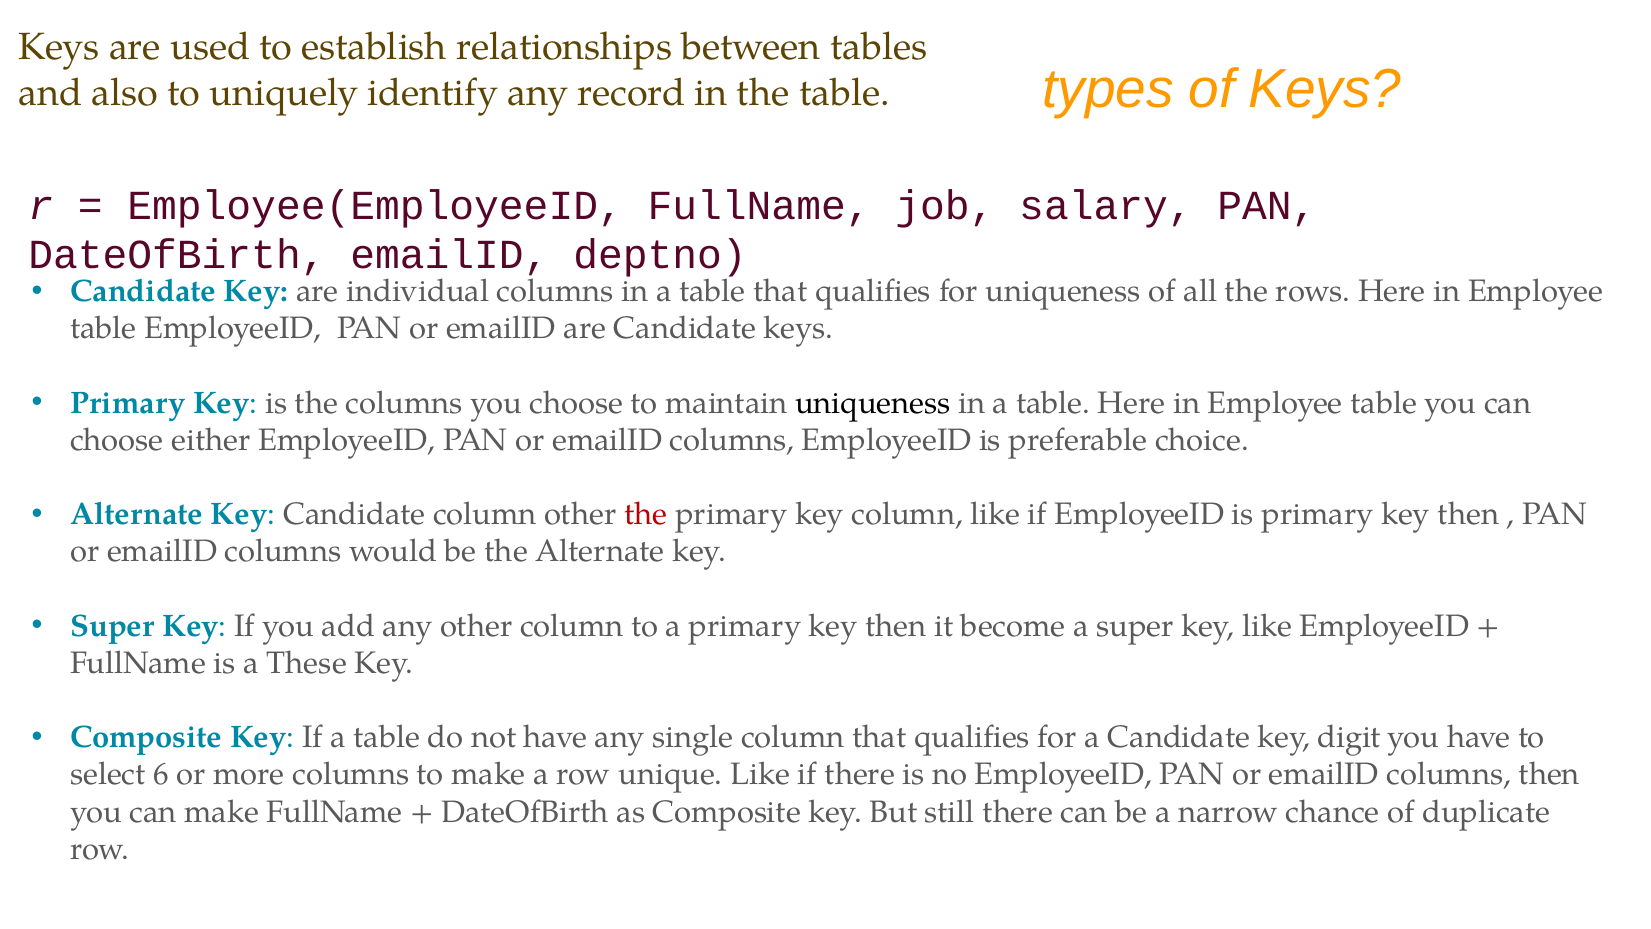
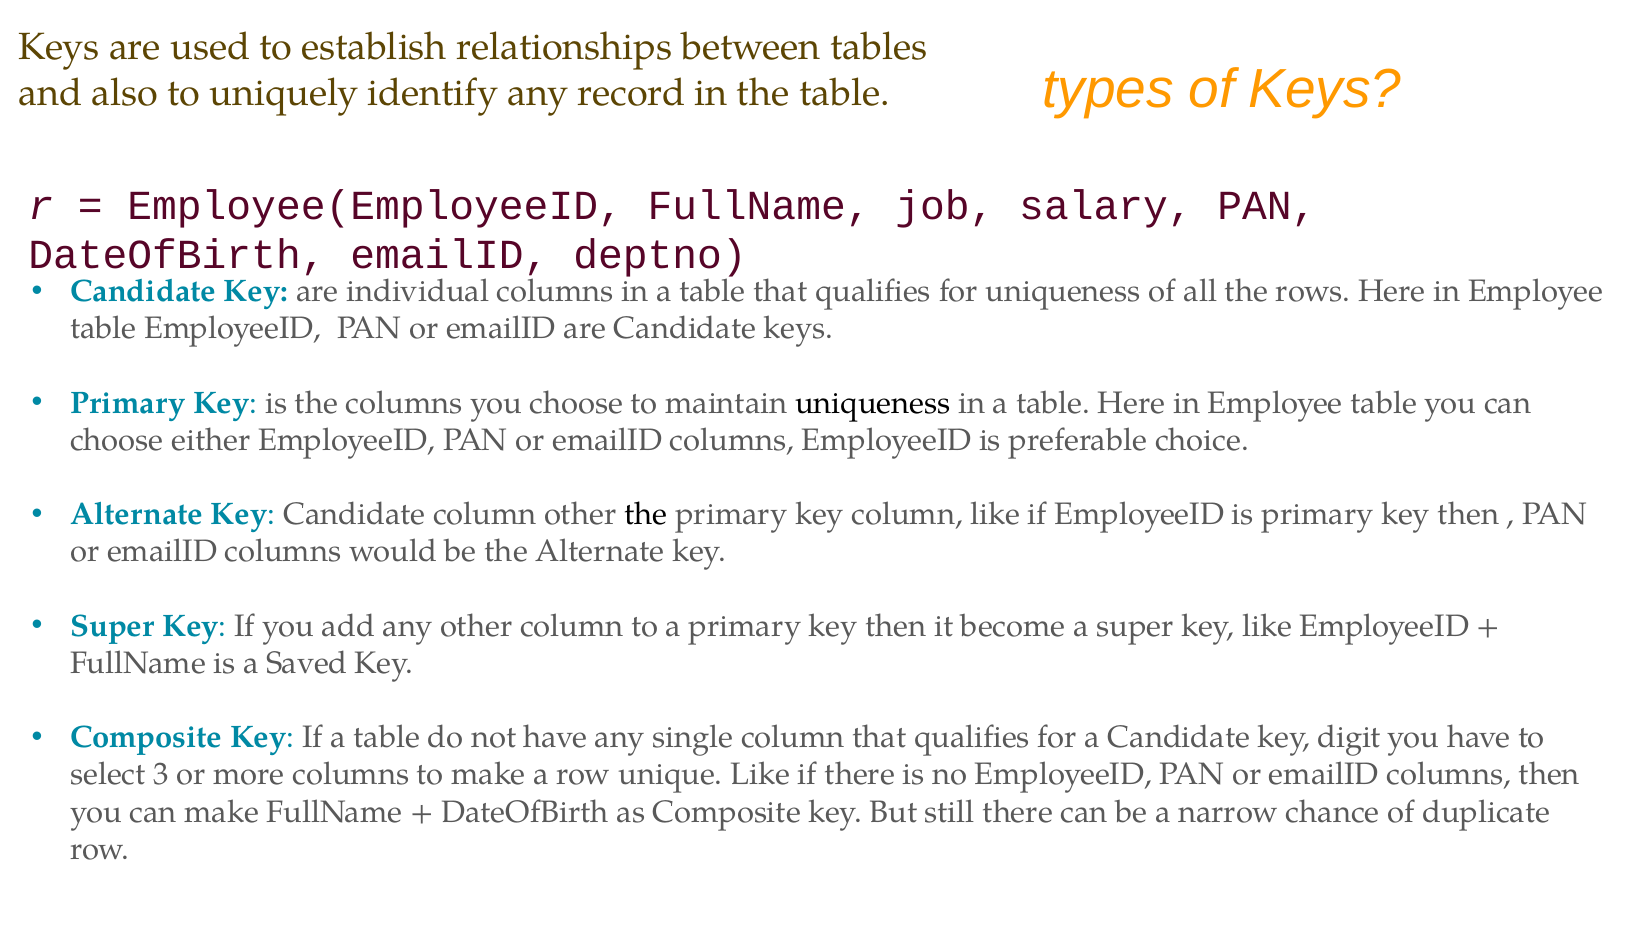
the colour: red -> black (646, 514)
These: These -> Saved (307, 663)
6: 6 -> 3 (161, 774)
